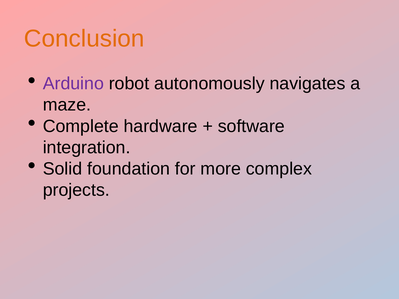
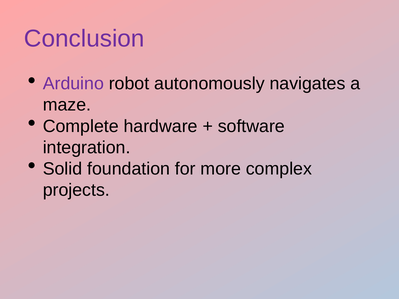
Conclusion colour: orange -> purple (84, 39)
